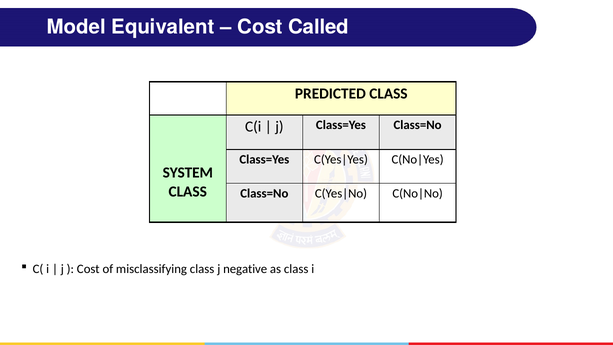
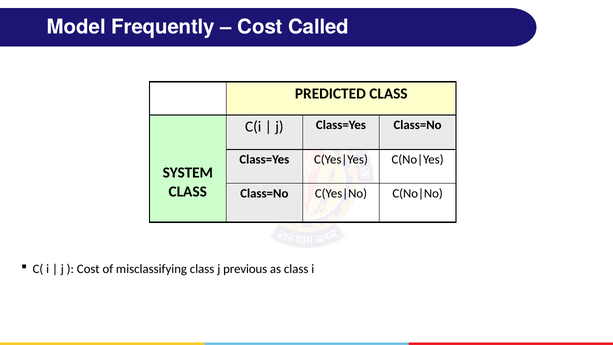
Equivalent: Equivalent -> Frequently (163, 27)
negative: negative -> previous (245, 269)
